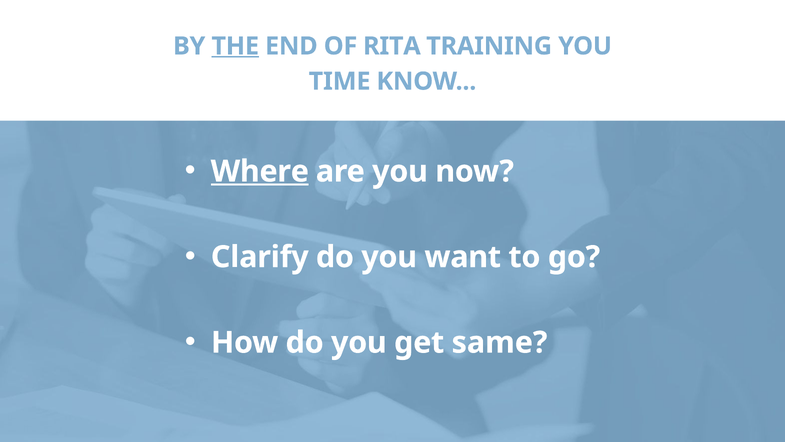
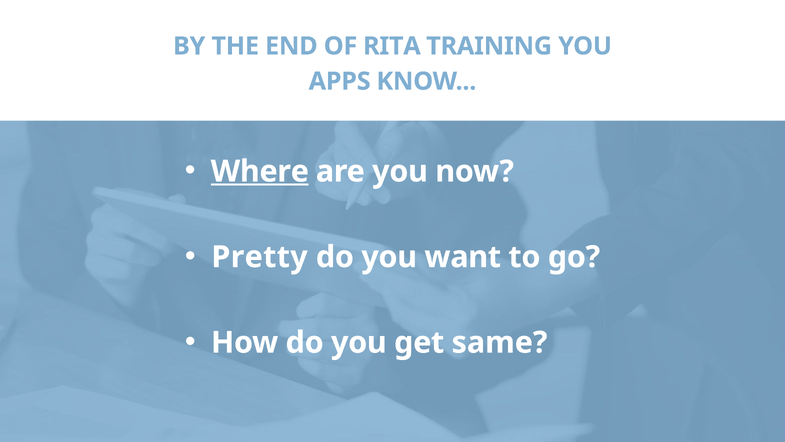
THE underline: present -> none (235, 46)
TIME: TIME -> APPS (340, 81)
Clarify: Clarify -> Pretty (260, 257)
